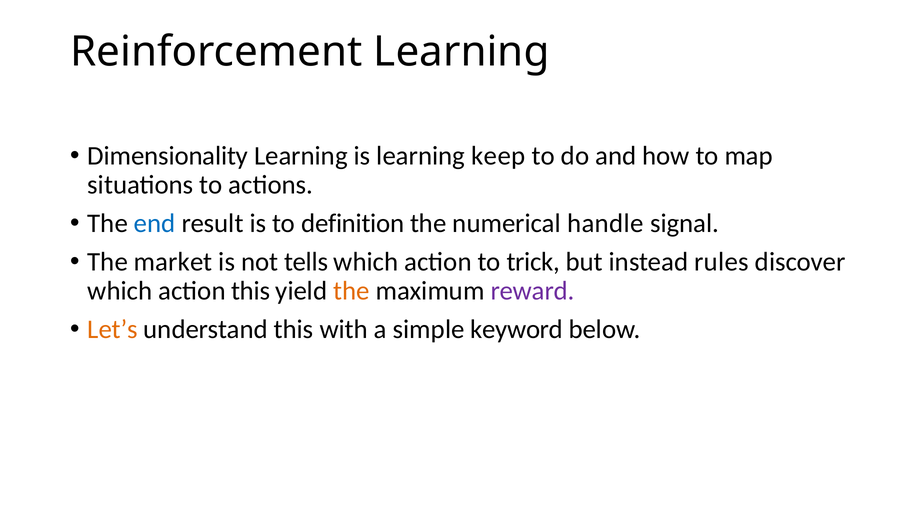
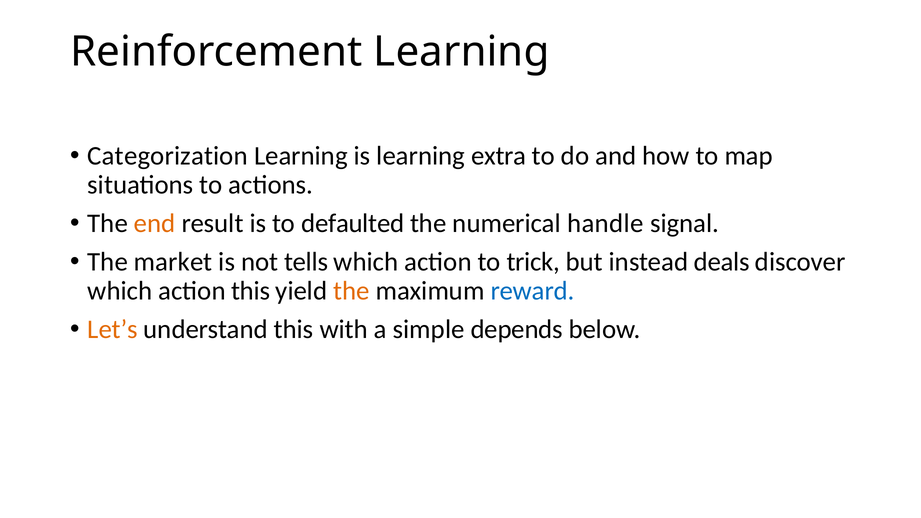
Dimensionality: Dimensionality -> Categorization (168, 156)
keep: keep -> extra (499, 156)
end colour: blue -> orange (155, 223)
definition: definition -> defaulted (353, 223)
rules: rules -> deals (722, 262)
reward colour: purple -> blue (532, 291)
keyword: keyword -> depends (517, 330)
